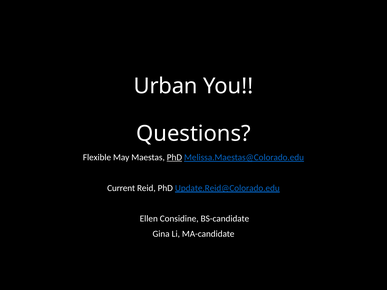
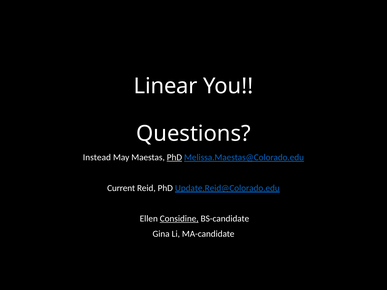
Urban: Urban -> Linear (166, 86)
Flexible: Flexible -> Instead (97, 158)
Considine underline: none -> present (179, 219)
